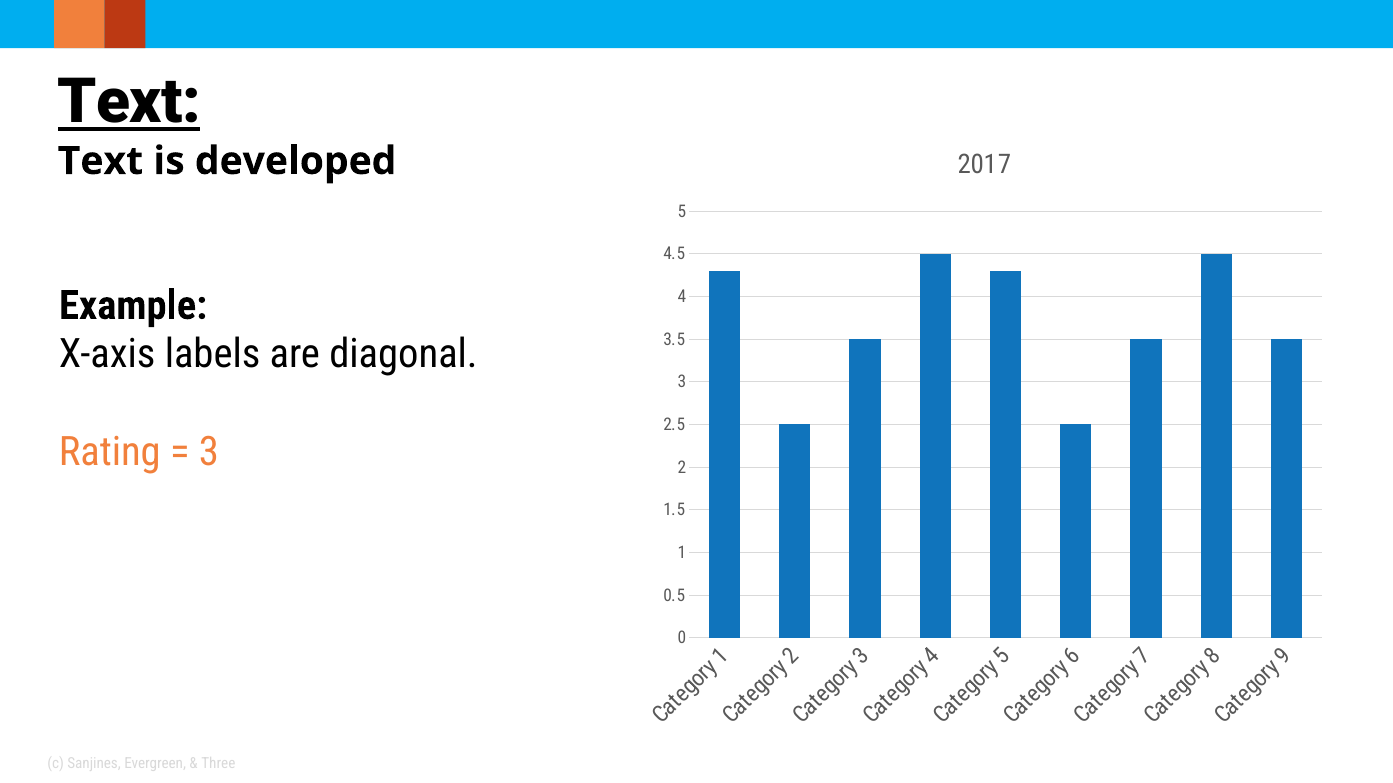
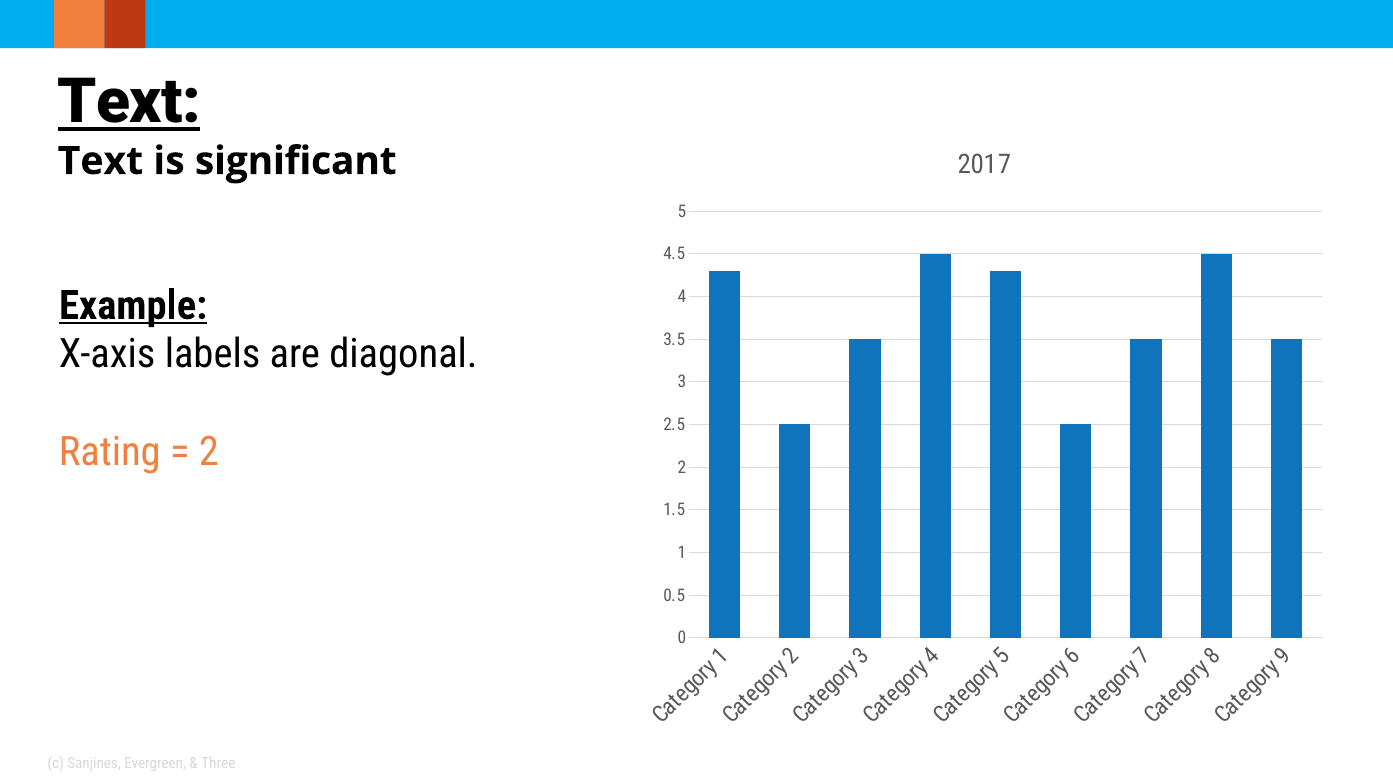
developed: developed -> significant (296, 161)
Example underline: none -> present (133, 306)
3: 3 -> 2 (209, 452)
